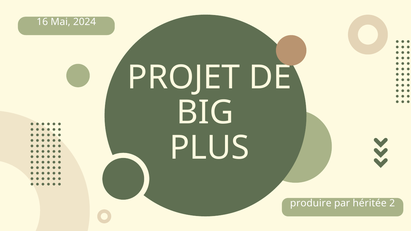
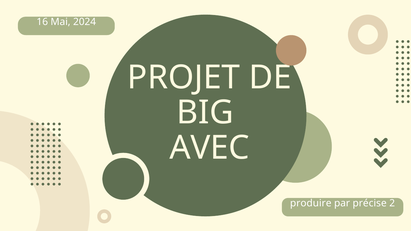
PLUS: PLUS -> AVEC (210, 148)
héritée: héritée -> précise (370, 203)
